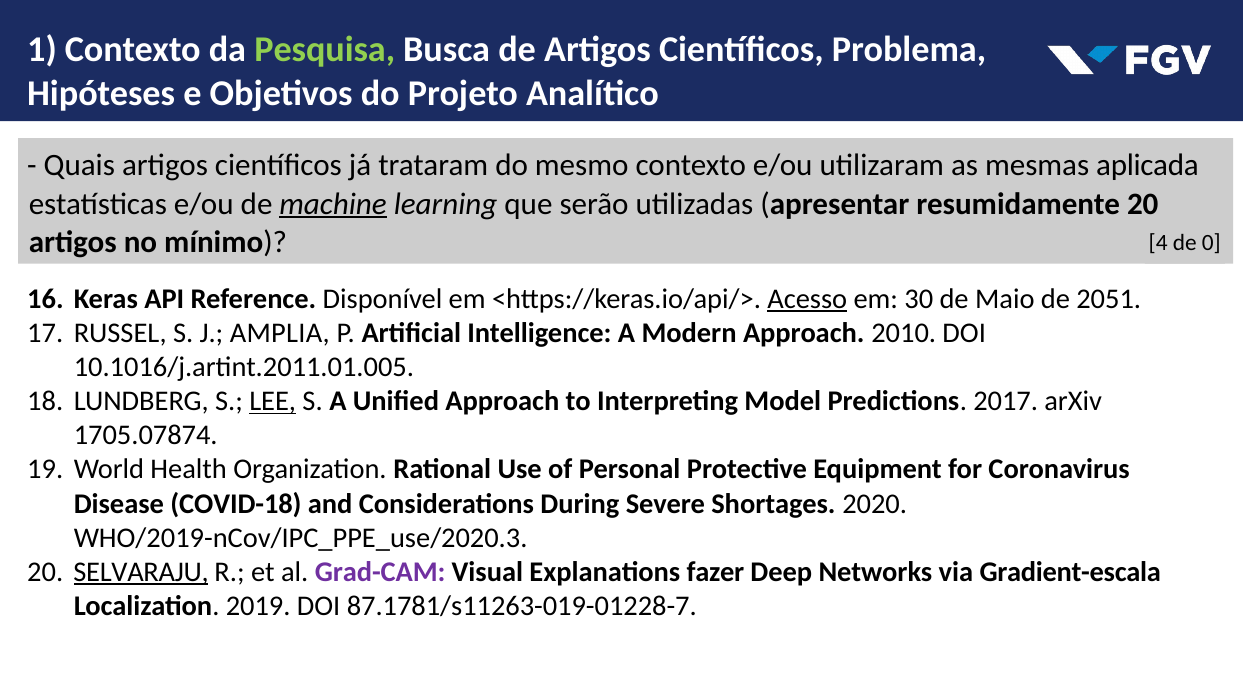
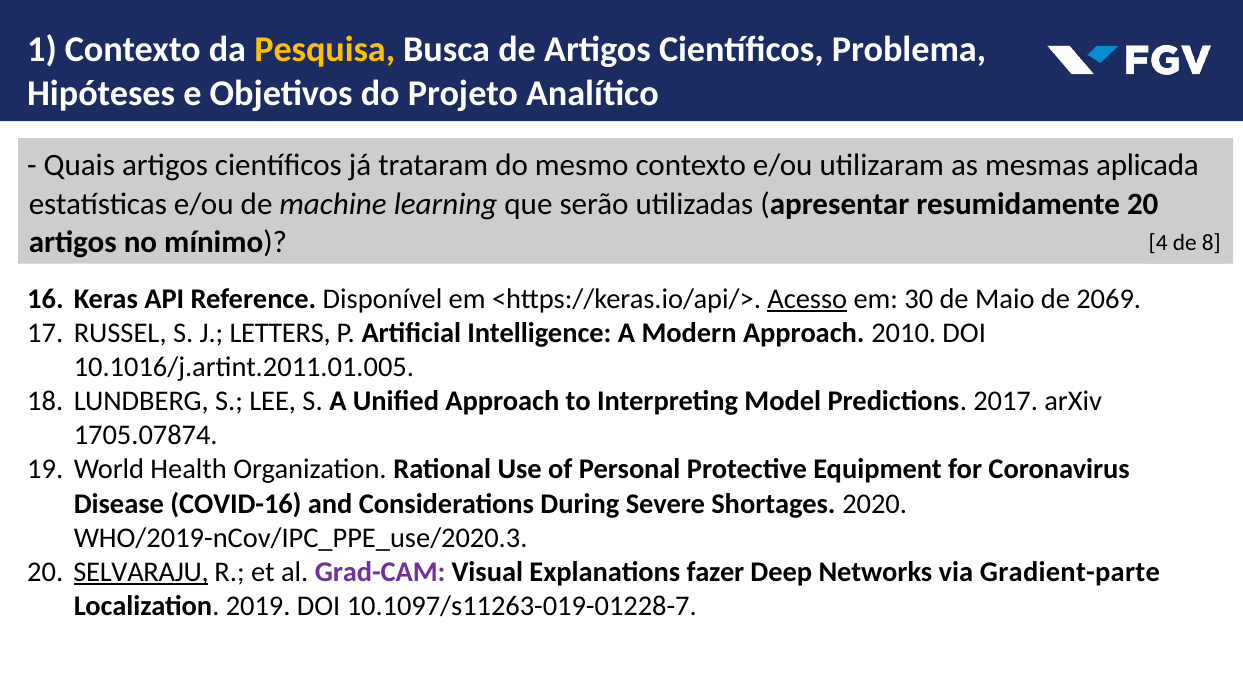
Pesquisa colour: light green -> yellow (325, 50)
machine underline: present -> none (333, 204)
0: 0 -> 8 (1211, 243)
2051: 2051 -> 2069 (1109, 299)
AMPLIA: AMPLIA -> LETTERS (280, 333)
LEE underline: present -> none (273, 401)
COVID-18: COVID-18 -> COVID-16 (236, 504)
Gradient-escala: Gradient-escala -> Gradient-parte (1070, 572)
87.1781/s11263-019-01228-7: 87.1781/s11263-019-01228-7 -> 10.1097/s11263-019-01228-7 (522, 606)
